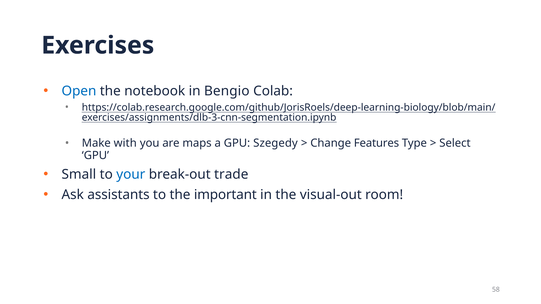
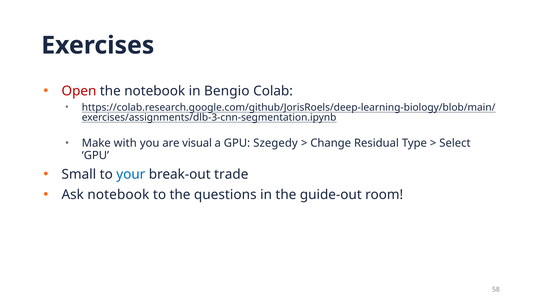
Open colour: blue -> red (79, 91)
maps: maps -> visual (197, 143)
Features: Features -> Residual (376, 143)
Ask assistants: assistants -> notebook (118, 195)
important: important -> questions (225, 195)
visual-out: visual-out -> guide-out (331, 195)
